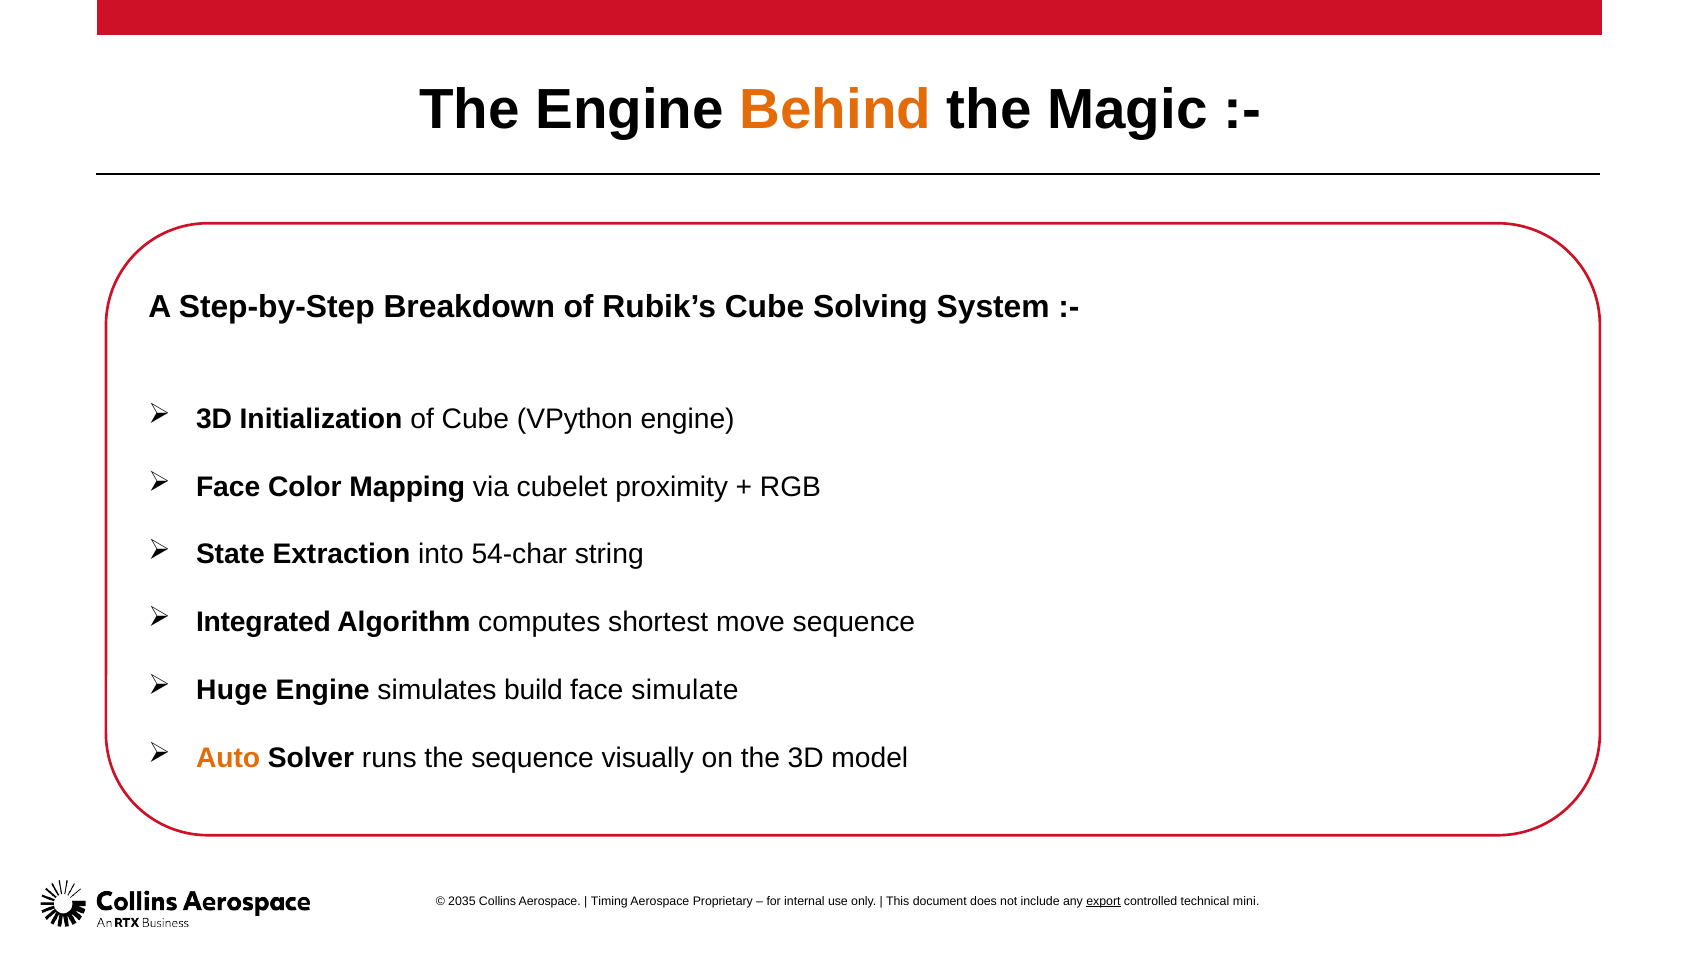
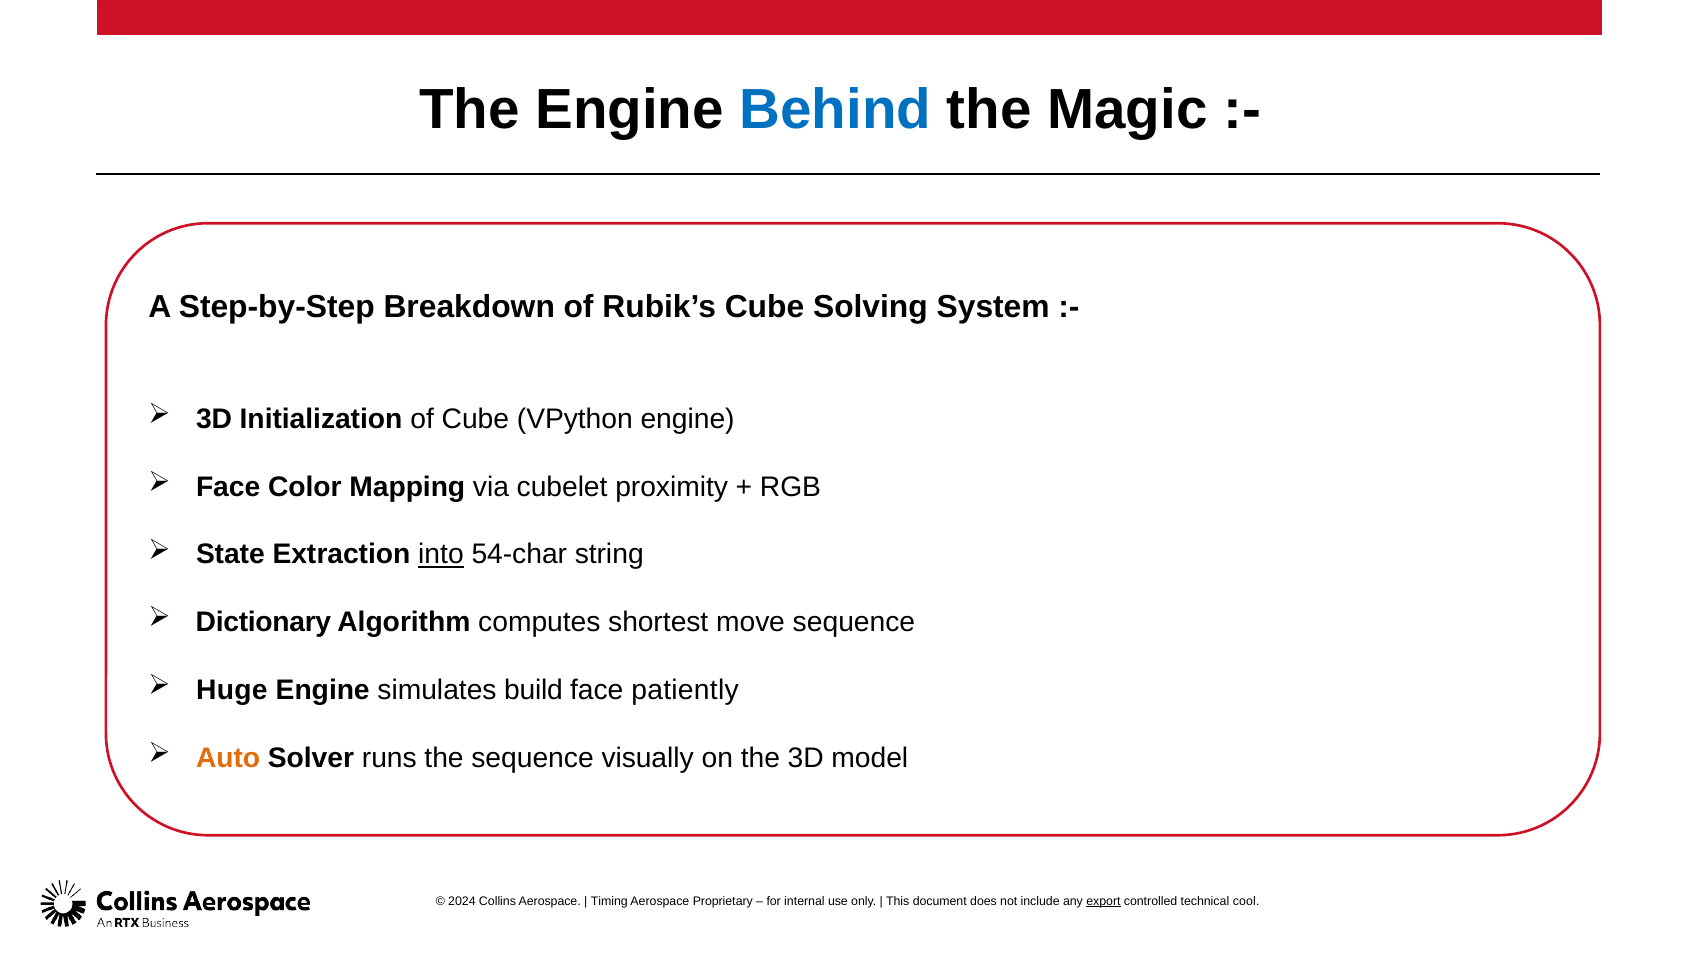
Behind colour: orange -> blue (835, 110)
into underline: none -> present (441, 555)
Integrated: Integrated -> Dictionary (263, 622)
simulate: simulate -> patiently (685, 690)
2035: 2035 -> 2024 (462, 901)
mini: mini -> cool (1246, 901)
